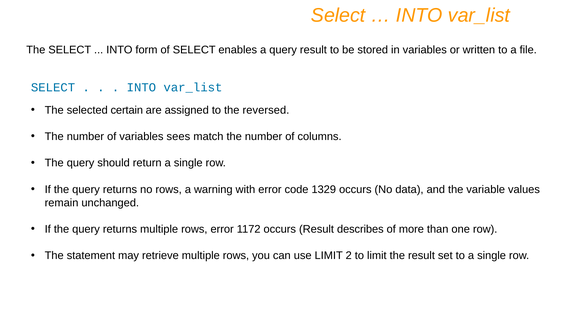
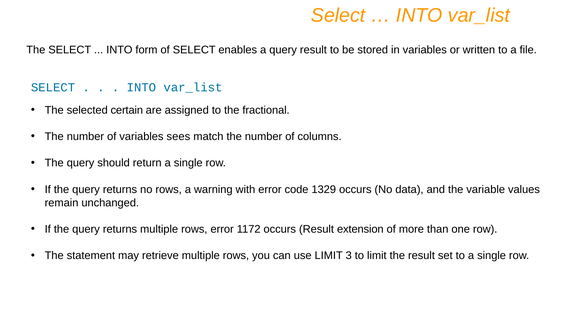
reversed: reversed -> fractional (266, 110)
describes: describes -> extension (360, 229)
2: 2 -> 3 (349, 255)
